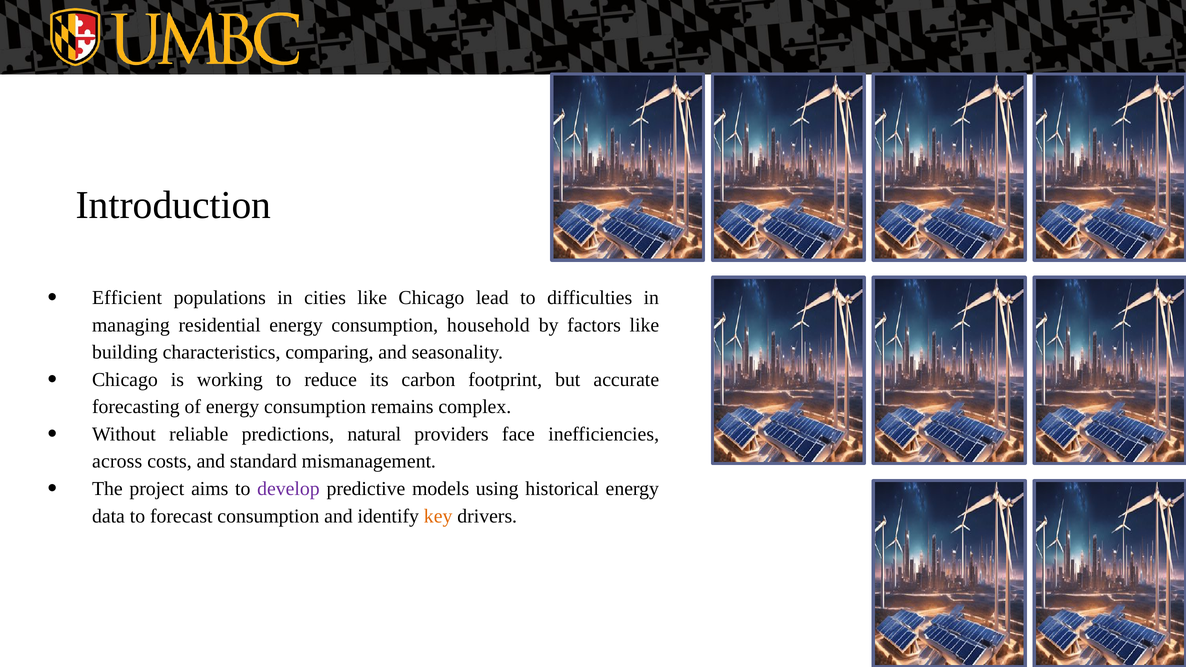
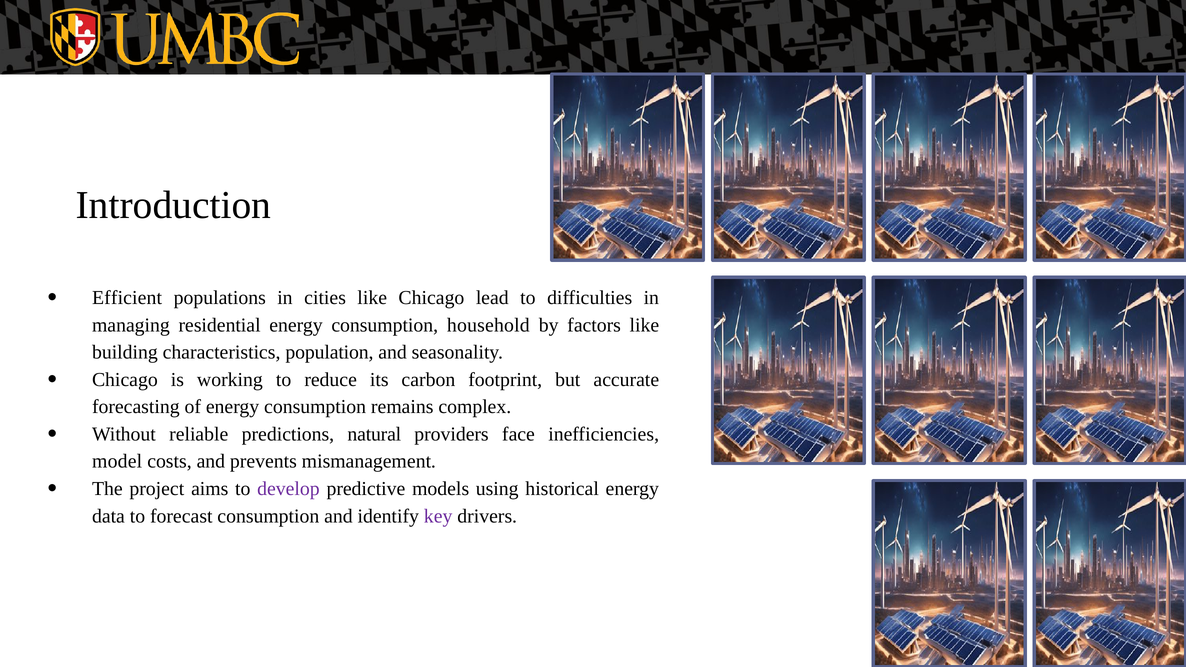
comparing: comparing -> population (329, 353)
across: across -> model (117, 462)
standard: standard -> prevents (263, 462)
key colour: orange -> purple (438, 516)
